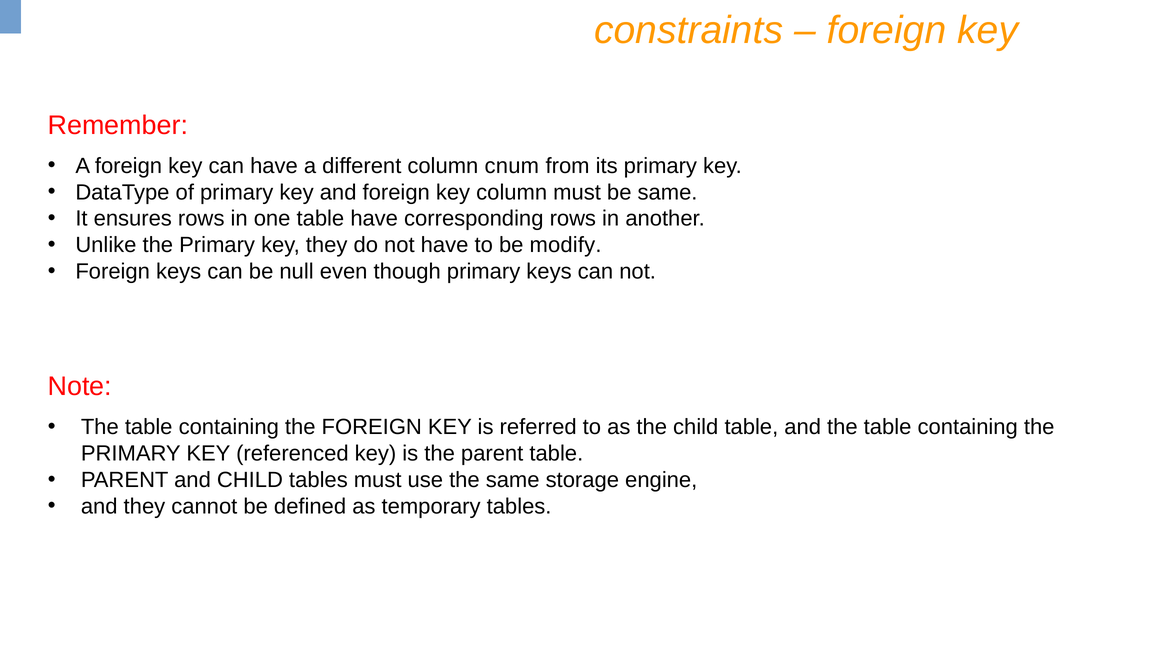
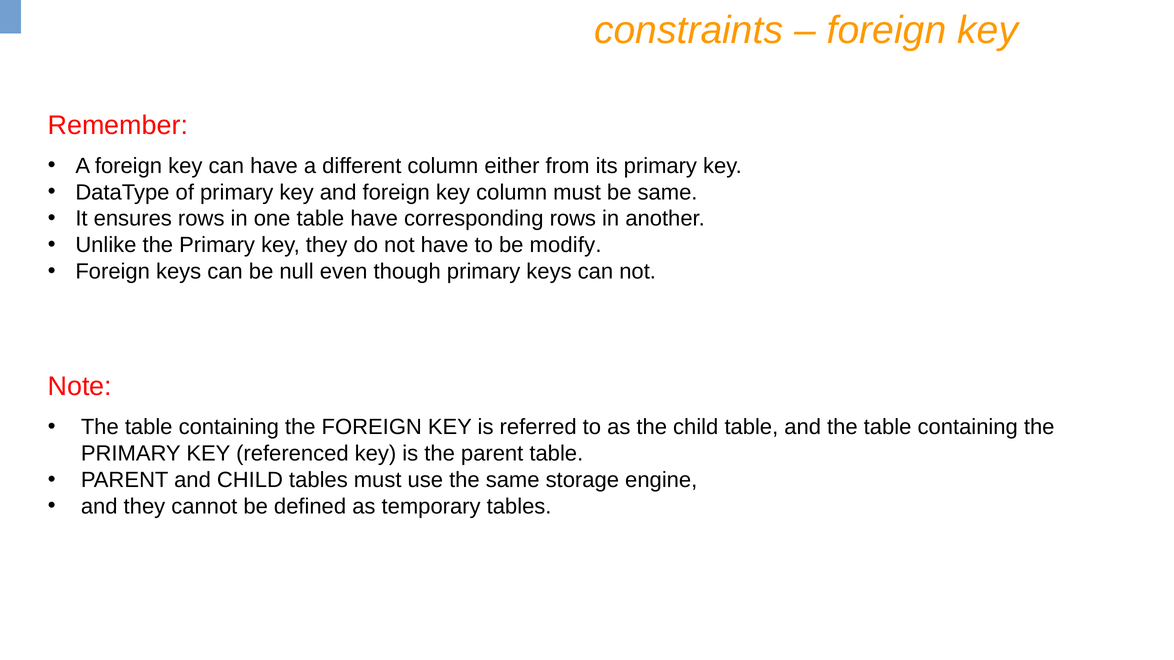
cnum: cnum -> either (512, 166)
